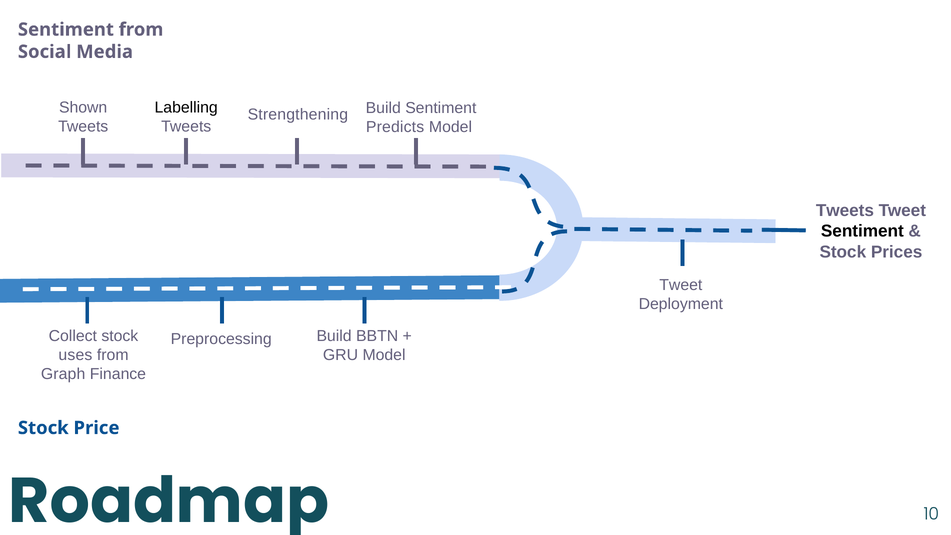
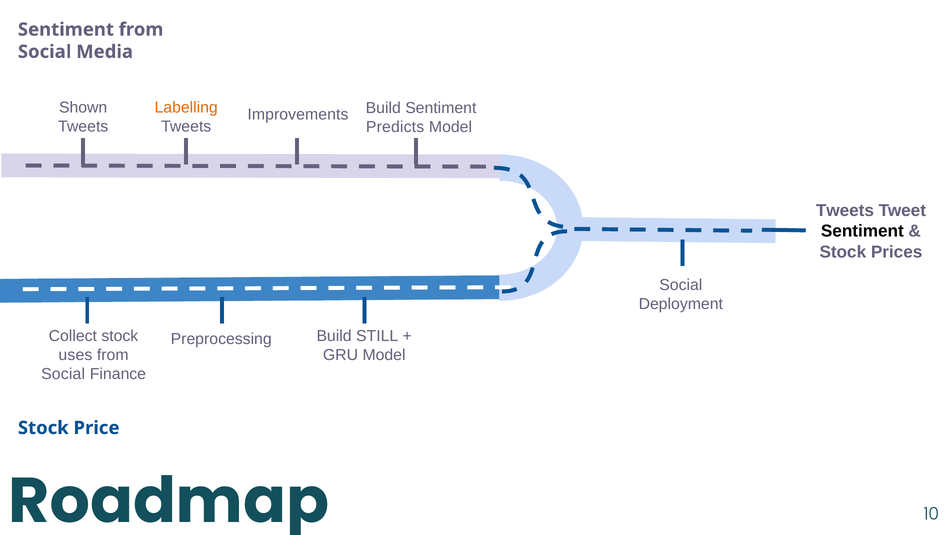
Labelling colour: black -> orange (186, 107)
Strengthening: Strengthening -> Improvements (298, 114)
Tweet: Tweet -> Social (681, 285)
BBTN: BBTN -> STILL (377, 336)
Graph: Graph -> Social (63, 374)
